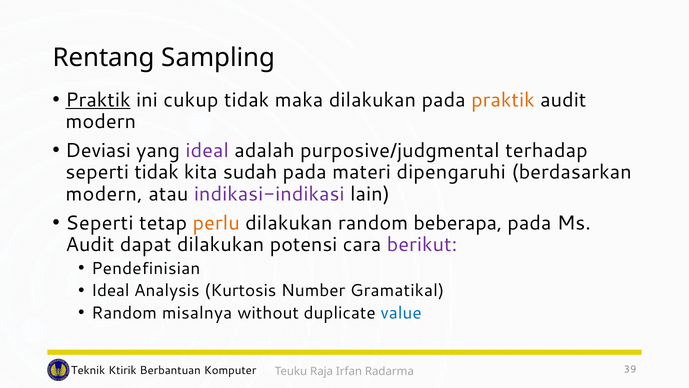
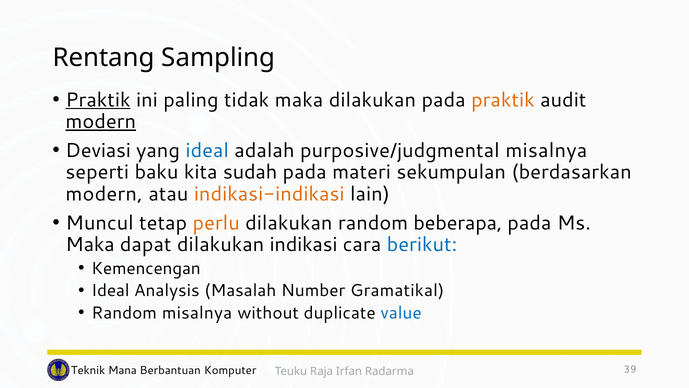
cukup: cukup -> paling (191, 100)
modern underline: none -> present (101, 122)
ideal colour: purple -> blue (207, 150)
purposive/judgmental terhadap: terhadap -> misalnya (546, 150)
seperti tidak: tidak -> baku (156, 172)
dipengaruhi: dipengaruhi -> sekumpulan (451, 172)
indikasi-indikasi colour: purple -> orange (269, 194)
Seperti: Seperti -> Muncul (100, 223)
Audit: Audit -> Maka (90, 244)
potensi: potensi -> indikasi (304, 244)
berikut colour: purple -> blue (422, 244)
Pendefinisian: Pendefinisian -> Kemencengan (146, 268)
Kurtosis: Kurtosis -> Masalah (240, 290)
Ktirik: Ktirik -> Mana (122, 370)
